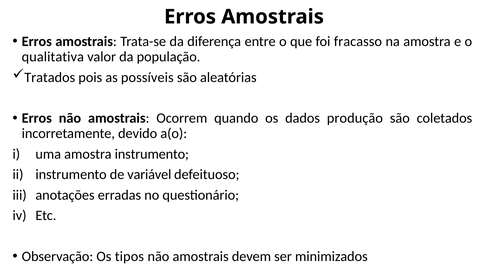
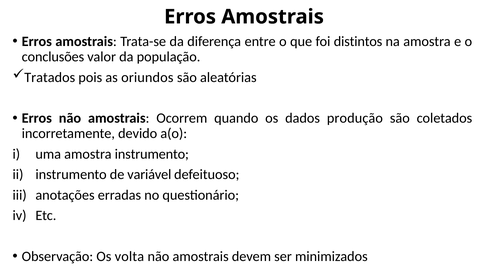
fracasso: fracasso -> distintos (358, 41)
qualitativa: qualitativa -> conclusões (53, 57)
possíveis: possíveis -> oriundos (147, 77)
tipos: tipos -> volta (129, 256)
